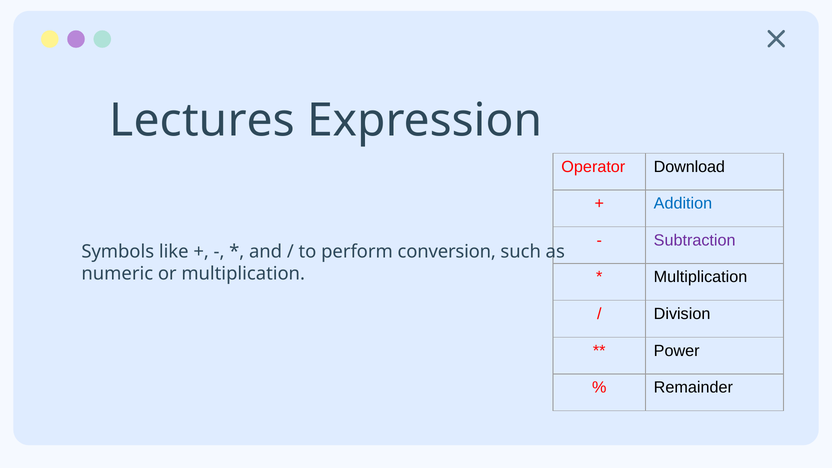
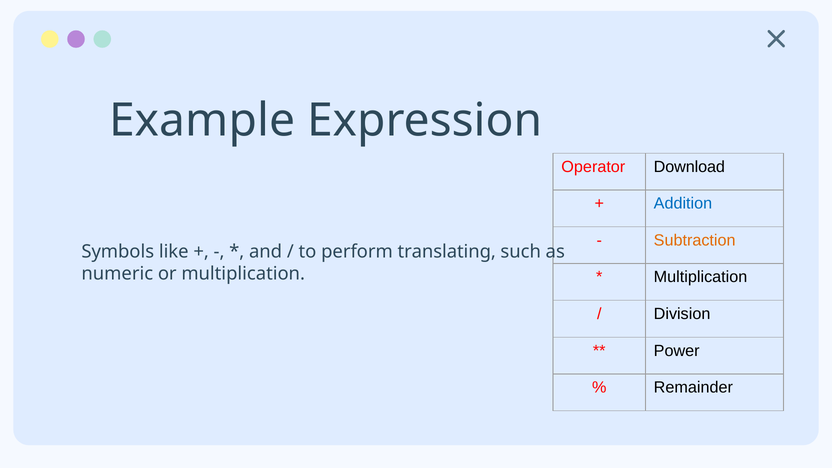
Lectures: Lectures -> Example (202, 120)
Subtraction colour: purple -> orange (695, 240)
conversion: conversion -> translating (447, 252)
